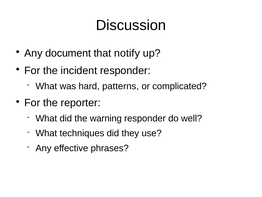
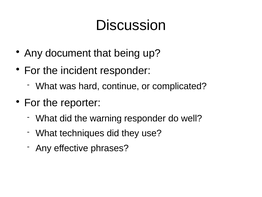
notify: notify -> being (127, 53)
patterns: patterns -> continue (121, 86)
